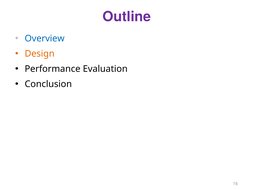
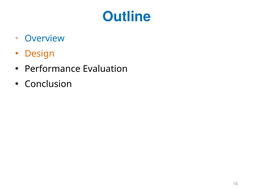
Outline colour: purple -> blue (127, 17)
